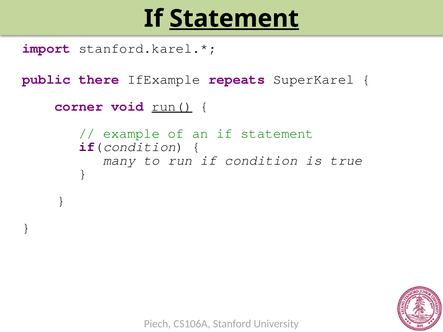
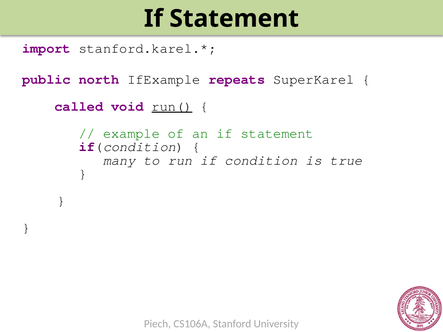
Statement underline: present -> none (234, 19)
there: there -> north (99, 80)
corner: corner -> called (79, 106)
